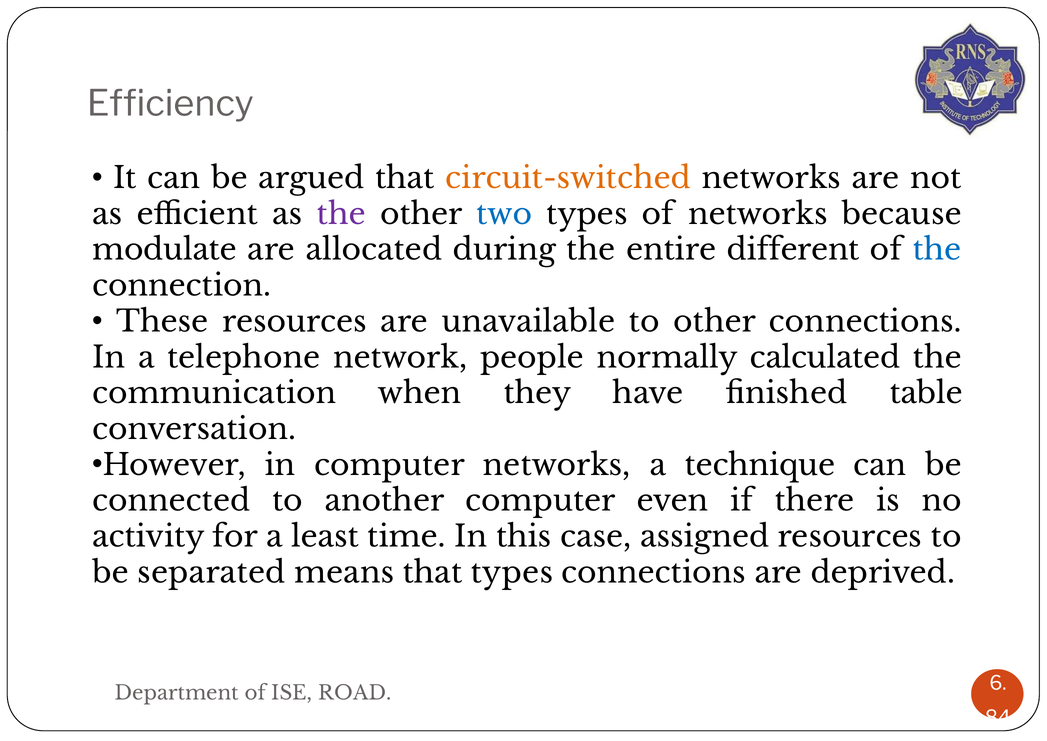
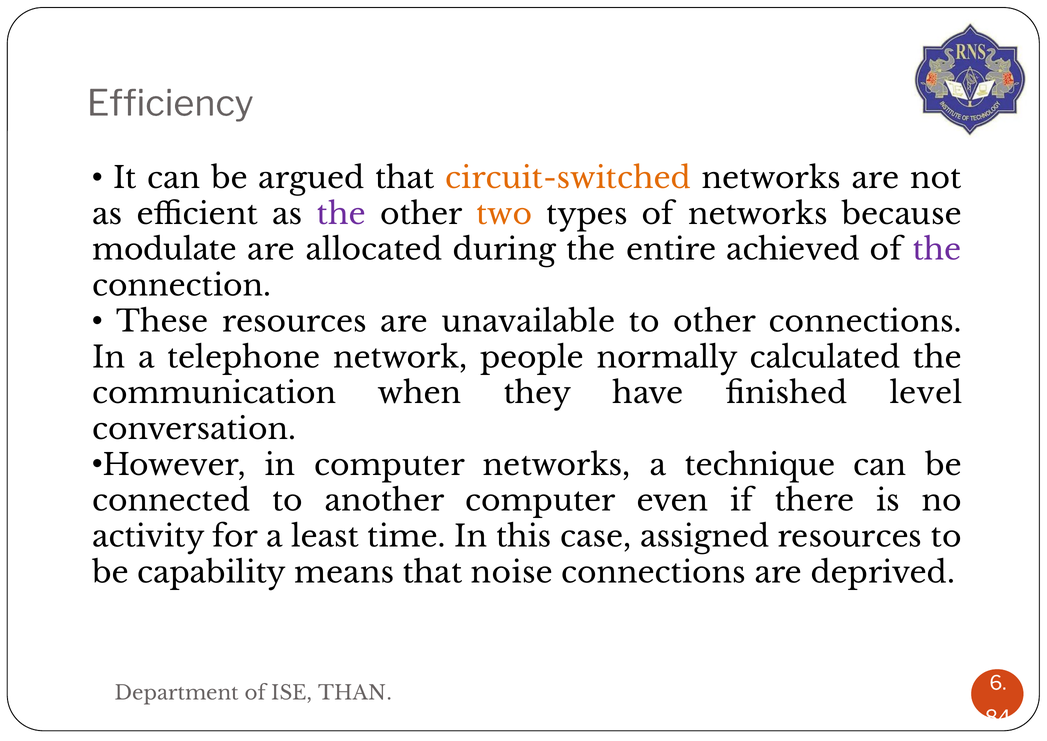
two colour: blue -> orange (504, 214)
different: different -> achieved (793, 250)
the colour: blue -> purple (937, 250)
table: table -> level (926, 393)
separated: separated -> capability (212, 572)
that types: types -> noise (512, 572)
ROAD: ROAD -> THAN (355, 692)
